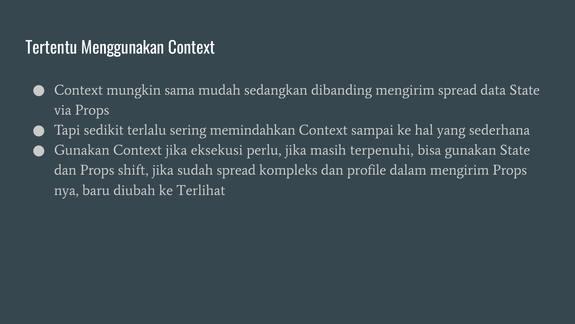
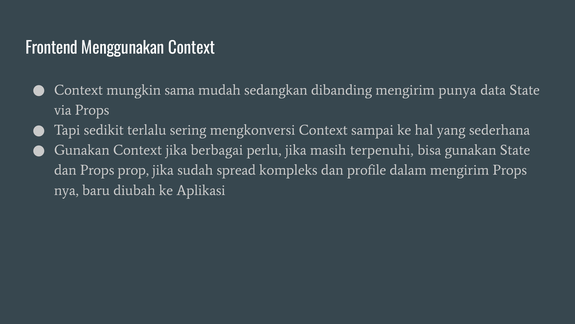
Tertentu: Tertentu -> Frontend (51, 48)
mengirim spread: spread -> punya (457, 90)
memindahkan: memindahkan -> mengkonversi (253, 130)
eksekusi: eksekusi -> berbagai (217, 150)
shift: shift -> prop (133, 170)
Terlihat: Terlihat -> Aplikasi (201, 190)
